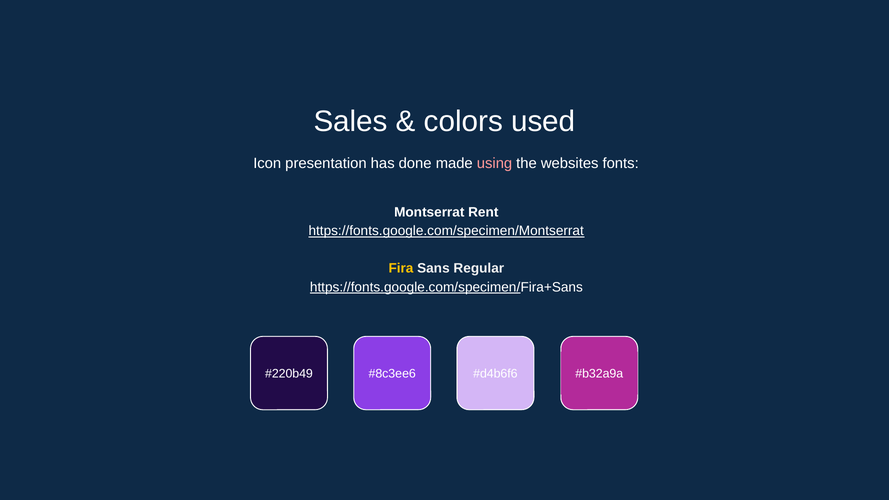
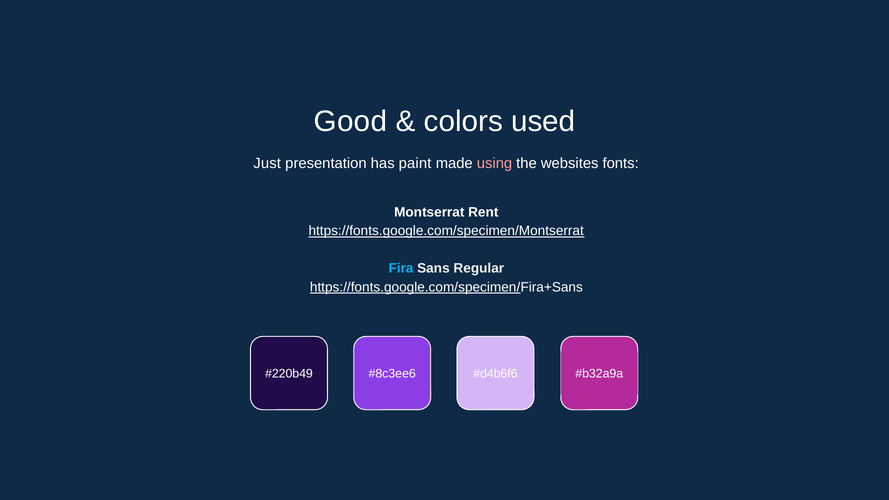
Sales: Sales -> Good (350, 122)
Icon: Icon -> Just (267, 163)
done: done -> paint (415, 163)
Fira colour: yellow -> light blue (401, 268)
